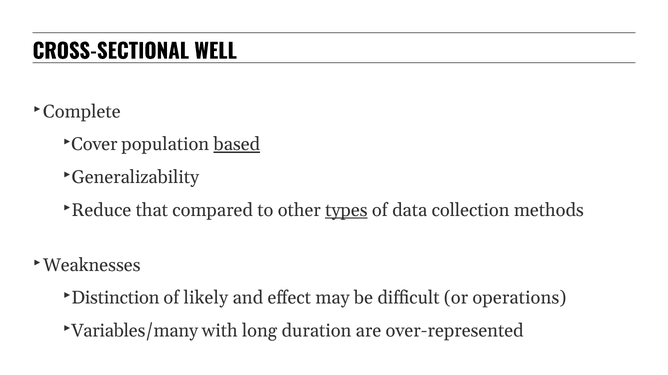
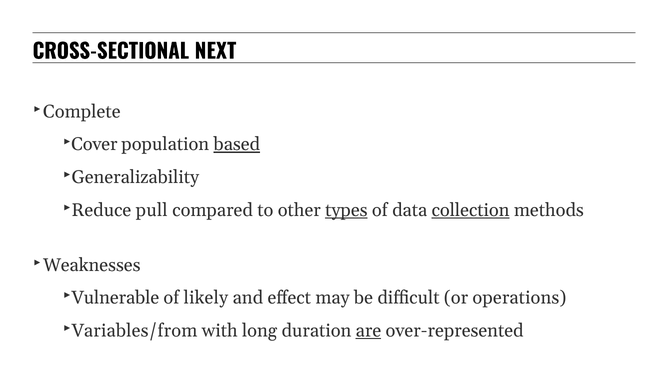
WELL: WELL -> NEXT (215, 52)
that: that -> pull (152, 210)
collection underline: none -> present (471, 210)
Distinction: Distinction -> Vulnerable (115, 298)
Variables/many: Variables/many -> Variables/from (135, 331)
are underline: none -> present (368, 331)
